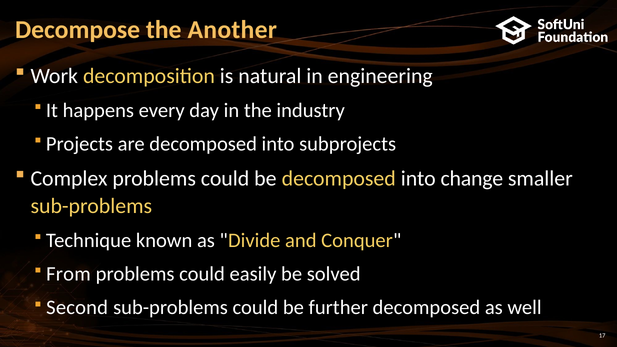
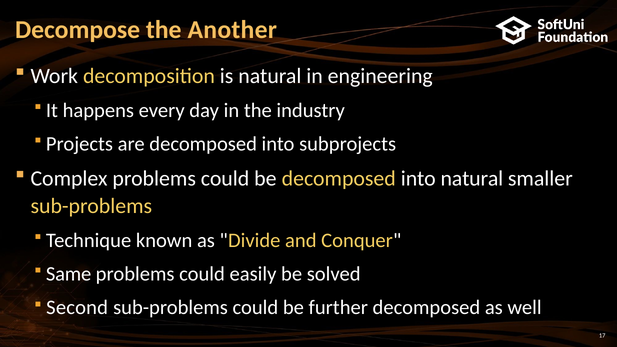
into change: change -> natural (472, 179)
From: From -> Same (69, 274)
